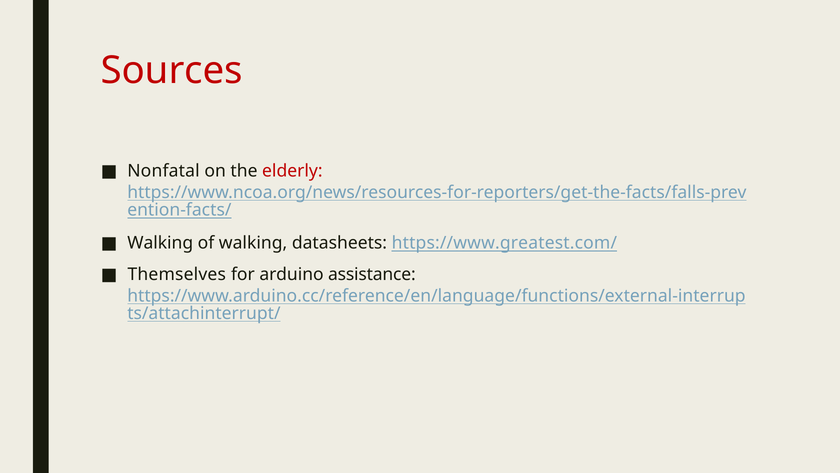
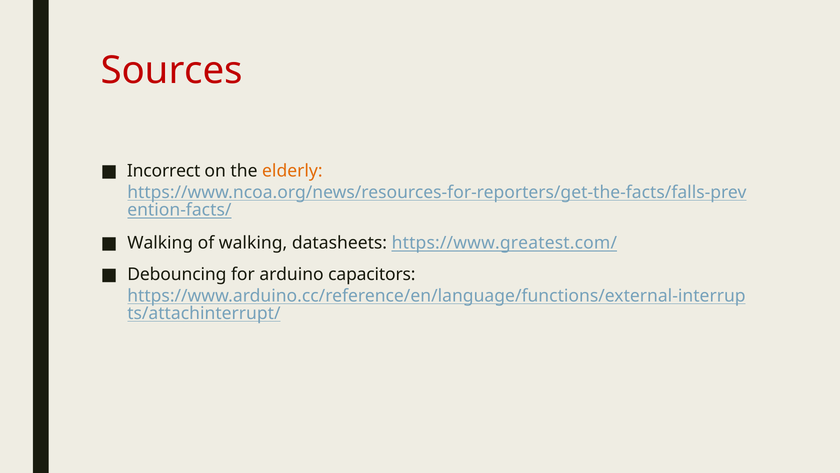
Nonfatal: Nonfatal -> Incorrect (164, 171)
elderly colour: red -> orange (292, 171)
Themselves: Themselves -> Debouncing (177, 274)
assistance: assistance -> capacitors (372, 274)
